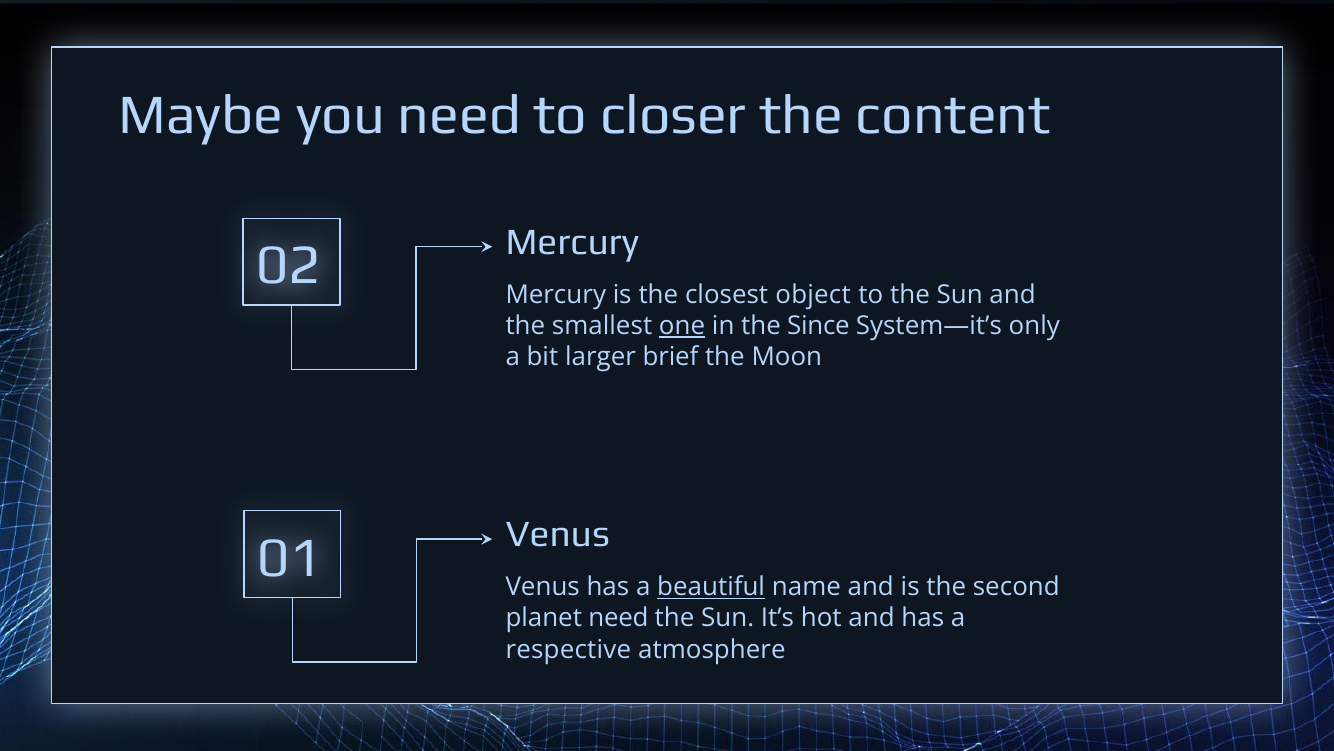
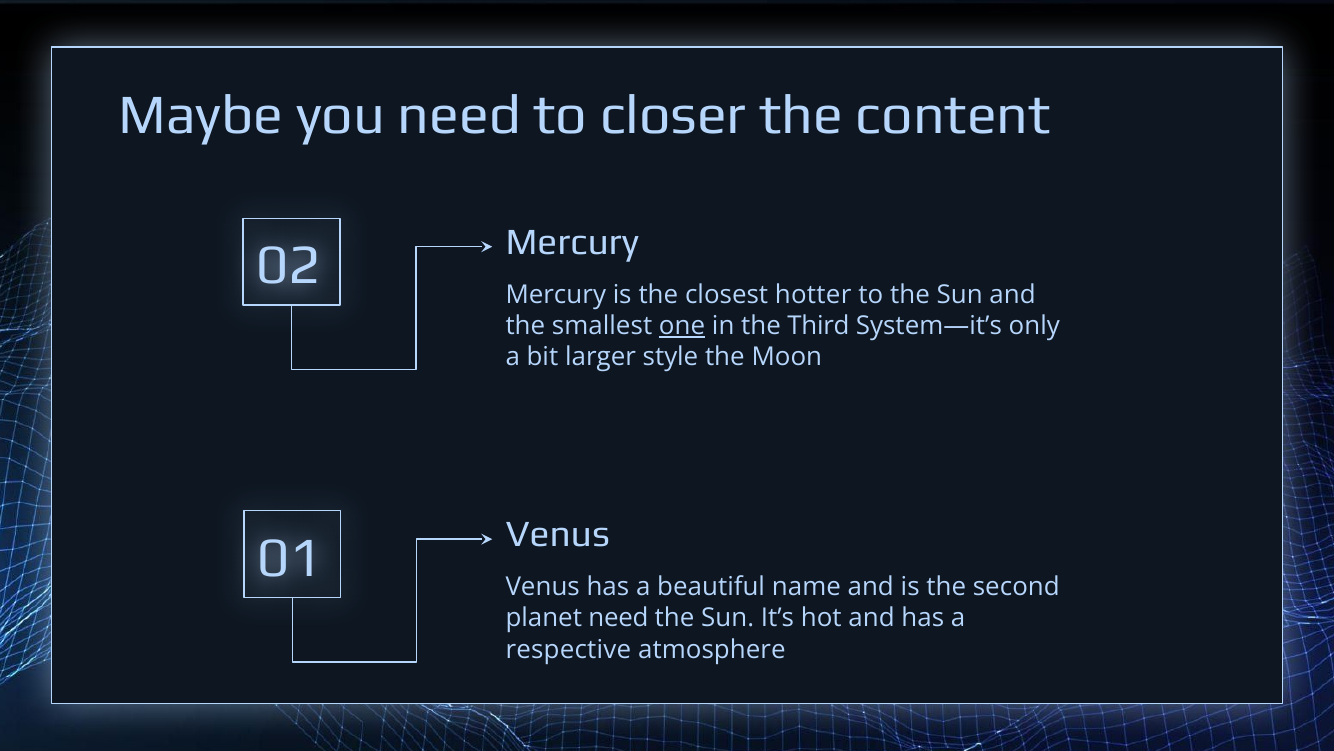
object: object -> hotter (813, 294)
Since: Since -> Third (818, 326)
brief: brief -> style (670, 357)
beautiful underline: present -> none (711, 587)
